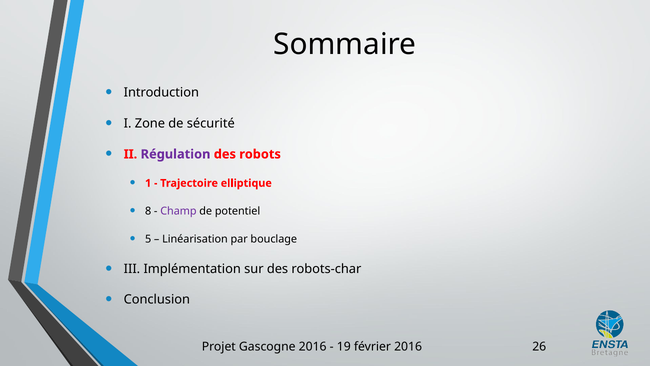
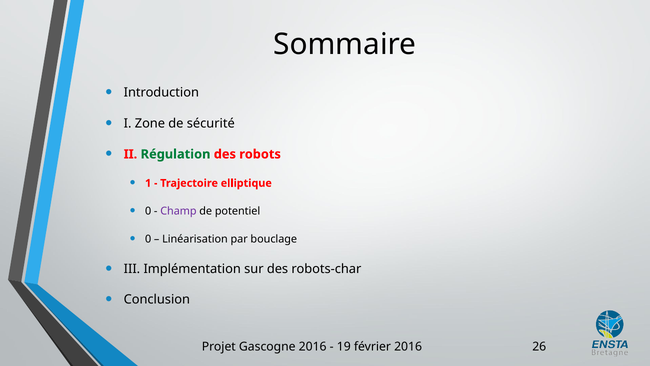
Régulation colour: purple -> green (176, 154)
8: 8 -> 0 (148, 211)
5: 5 -> 0 (148, 239)
